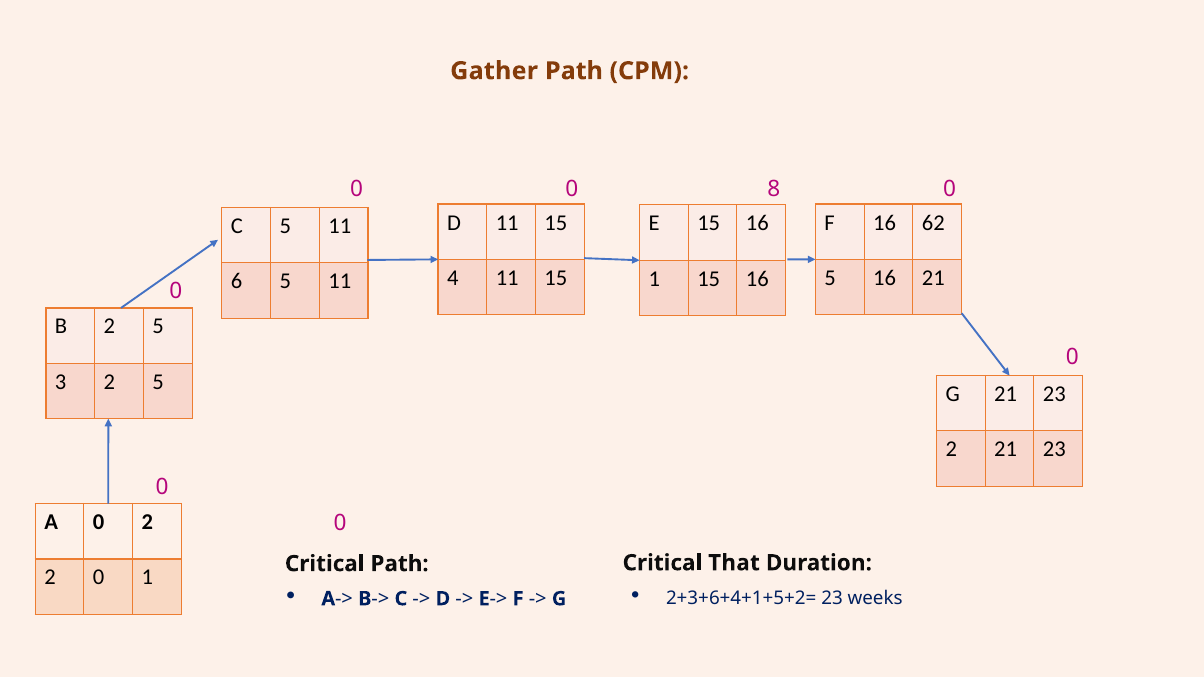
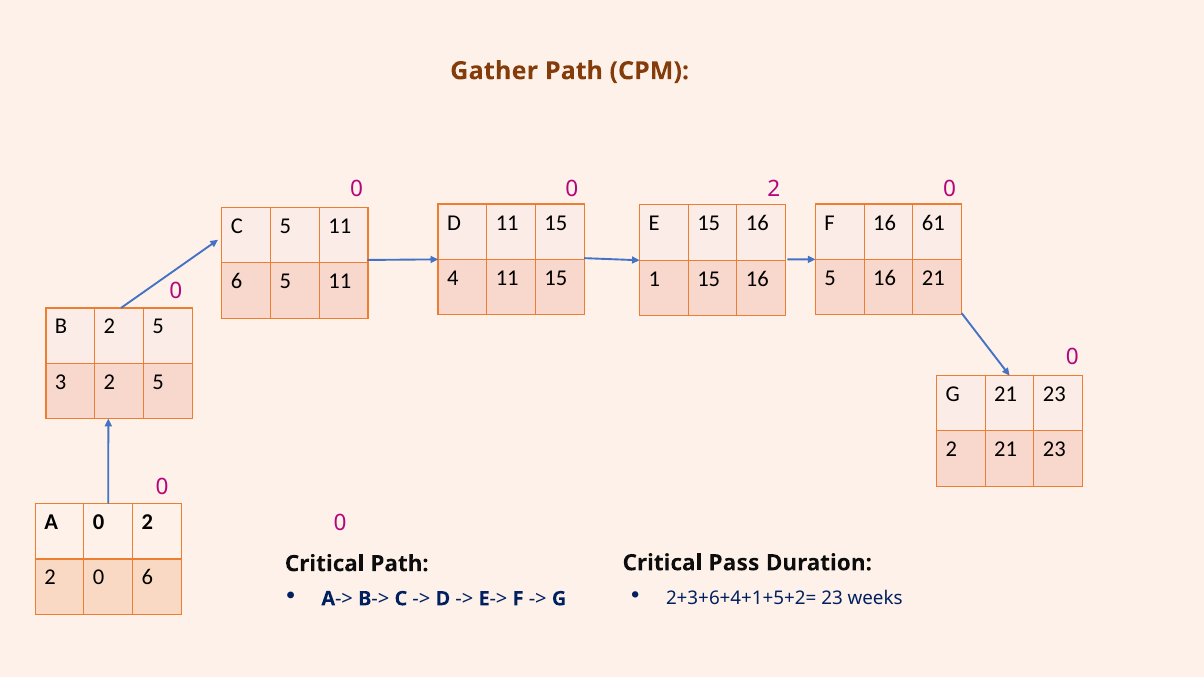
8: 8 -> 2 (774, 189)
62: 62 -> 61 (933, 223)
That: That -> Pass (734, 563)
0 1: 1 -> 6 (147, 578)
